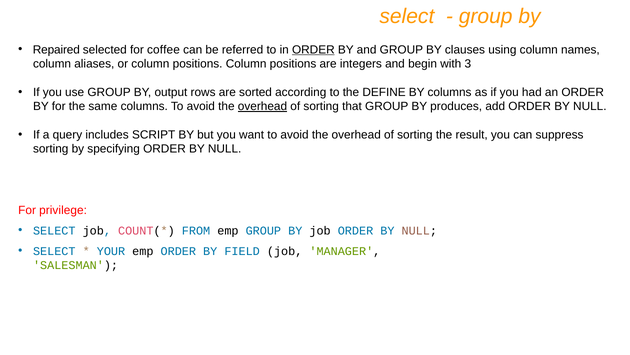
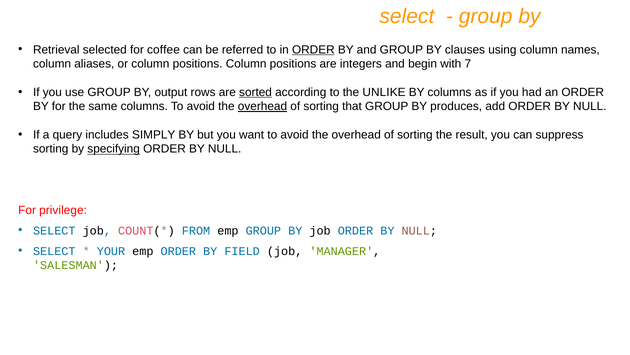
Repaired: Repaired -> Retrieval (56, 50)
3: 3 -> 7 (468, 64)
sorted underline: none -> present (256, 92)
DEFINE: DEFINE -> UNLIKE (384, 92)
SCRIPT: SCRIPT -> SIMPLY (154, 135)
specifying underline: none -> present (114, 149)
